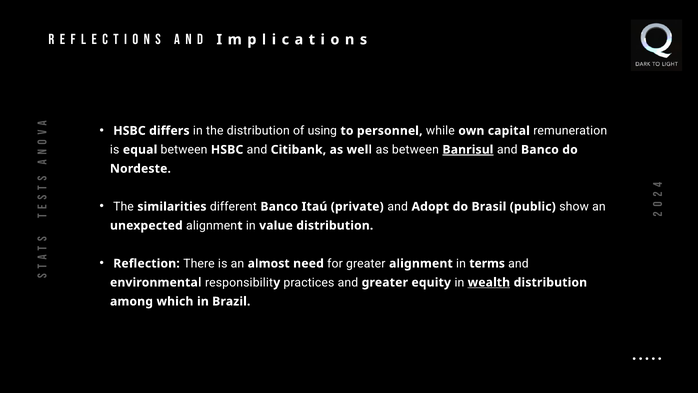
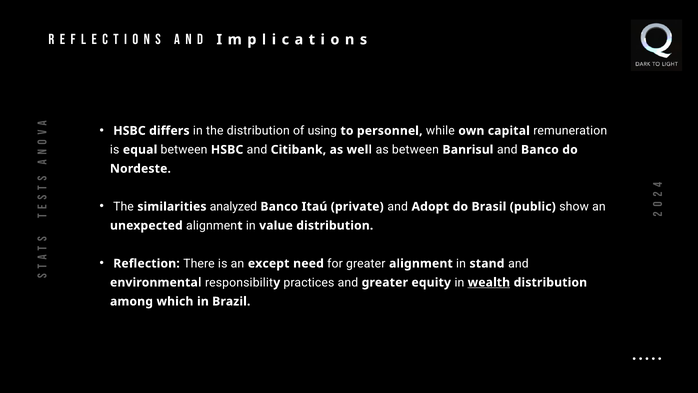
Banrisul underline: present -> none (468, 150)
different: different -> analyzed (233, 206)
almost: almost -> except (269, 263)
terms: terms -> stand (487, 263)
